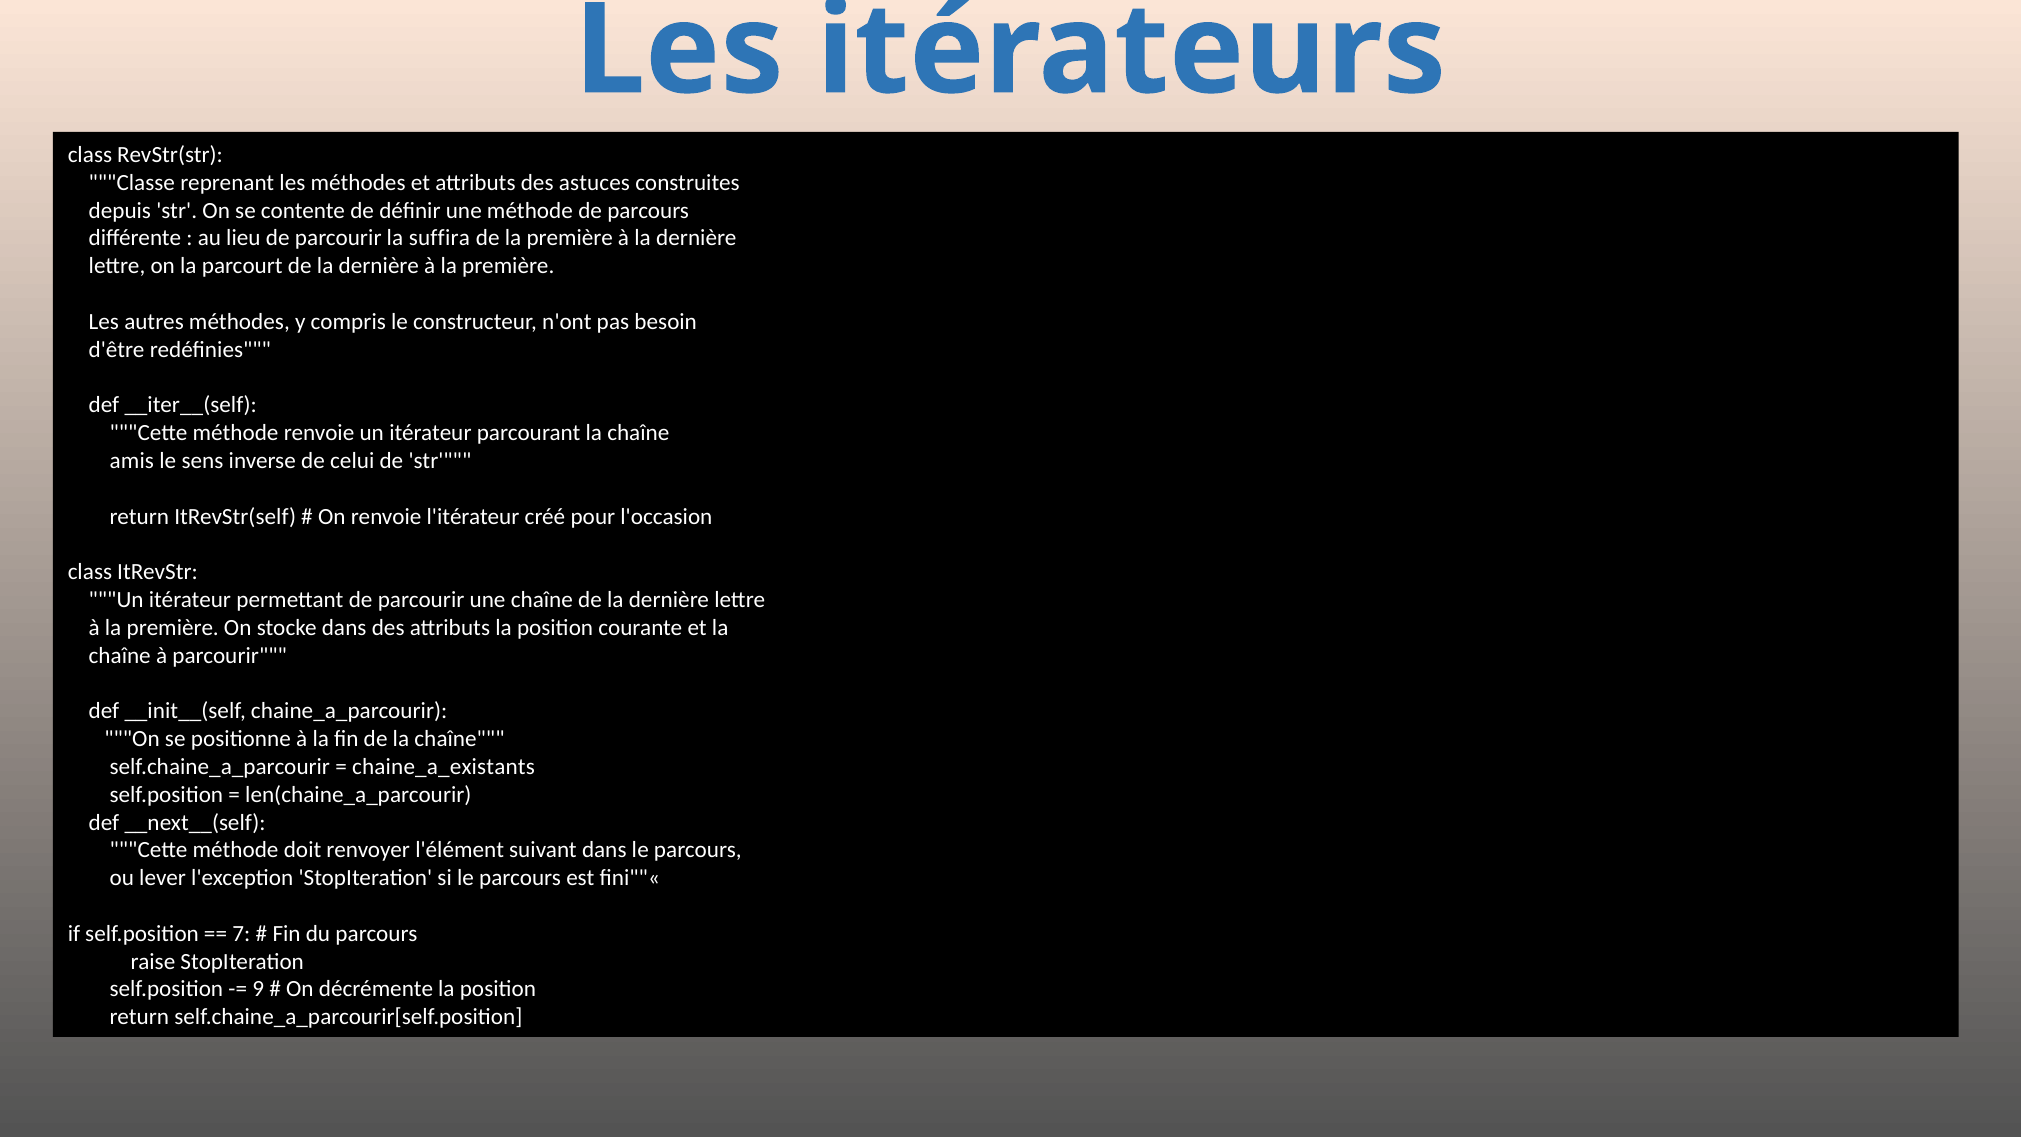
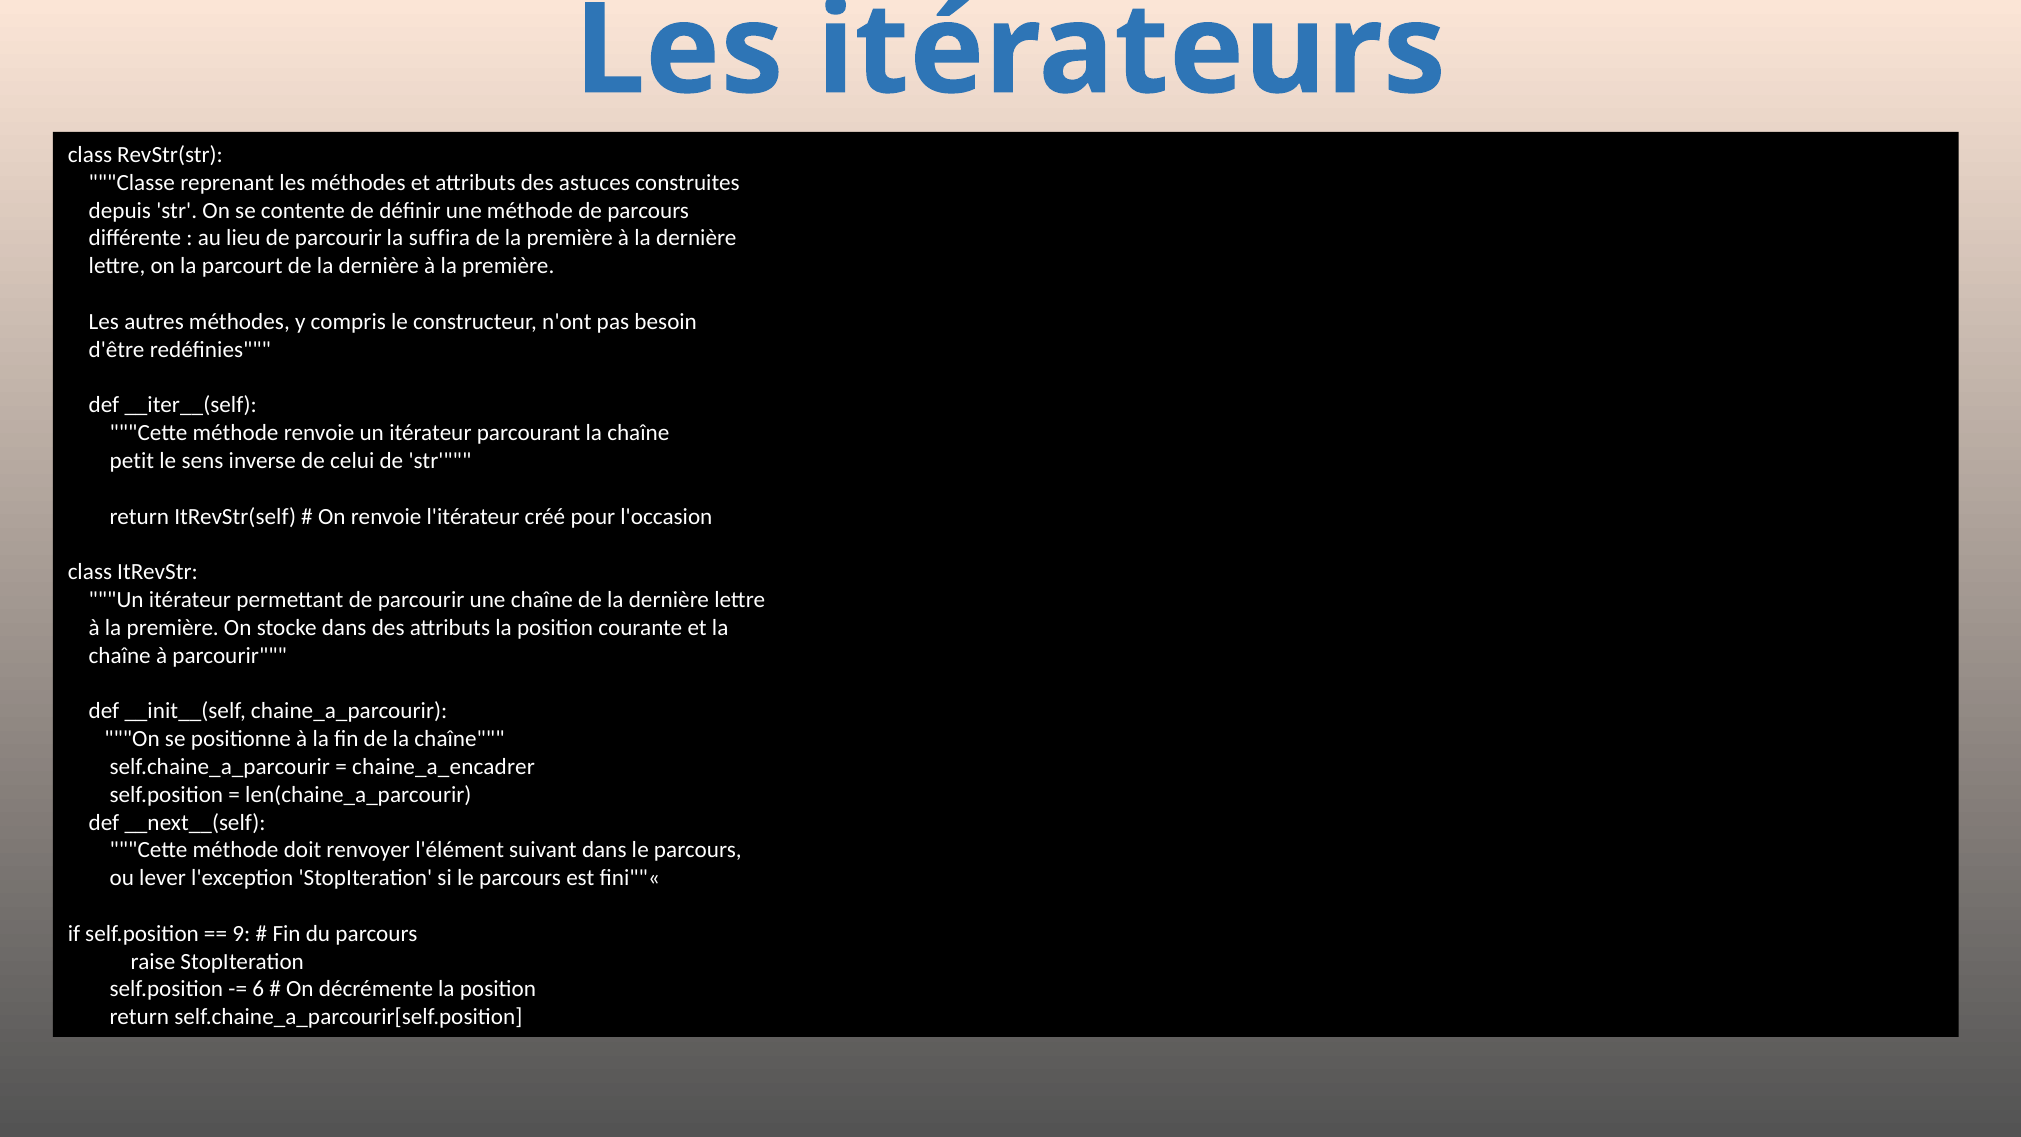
amis: amis -> petit (132, 461)
chaine_a_existants: chaine_a_existants -> chaine_a_encadrer (444, 767)
7: 7 -> 9 (241, 933)
9: 9 -> 6 (258, 989)
